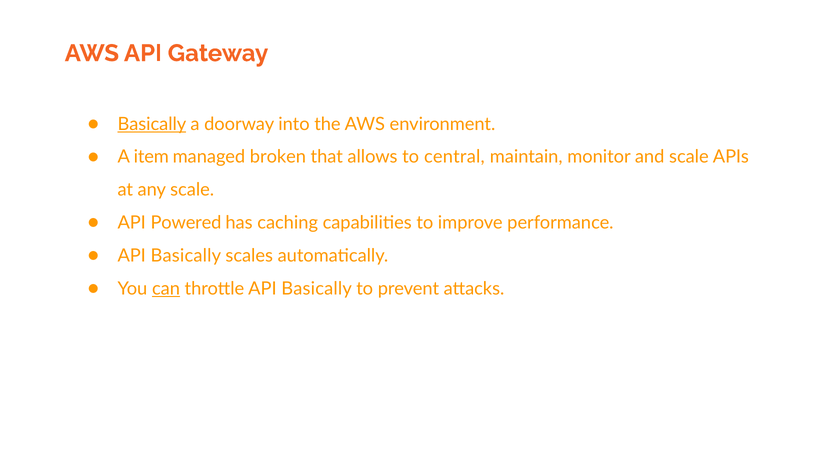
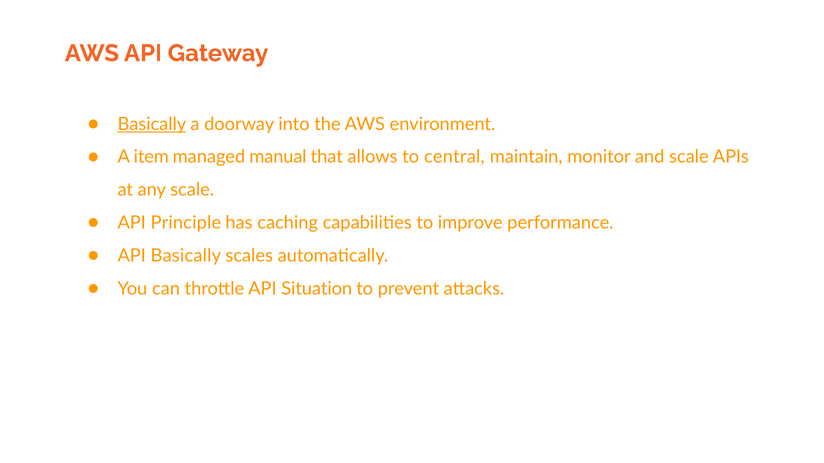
broken: broken -> manual (278, 157)
Powered: Powered -> Principle (186, 223)
can underline: present -> none (166, 289)
throttle API Basically: Basically -> Situation (317, 289)
